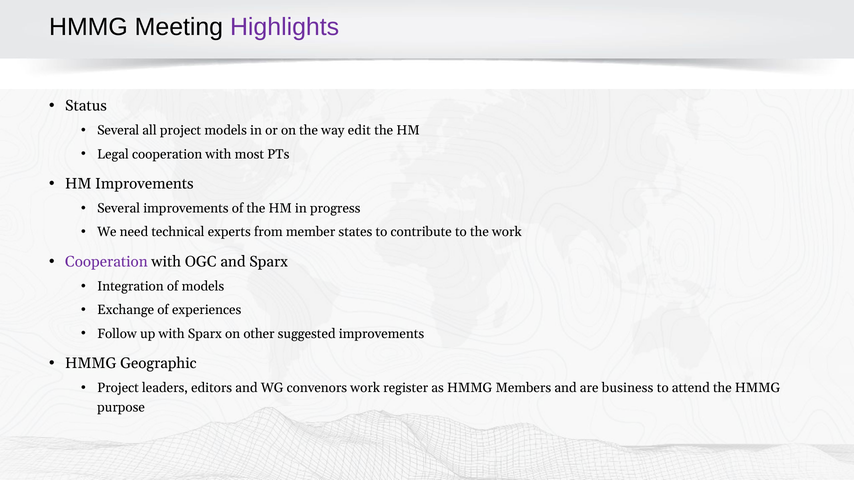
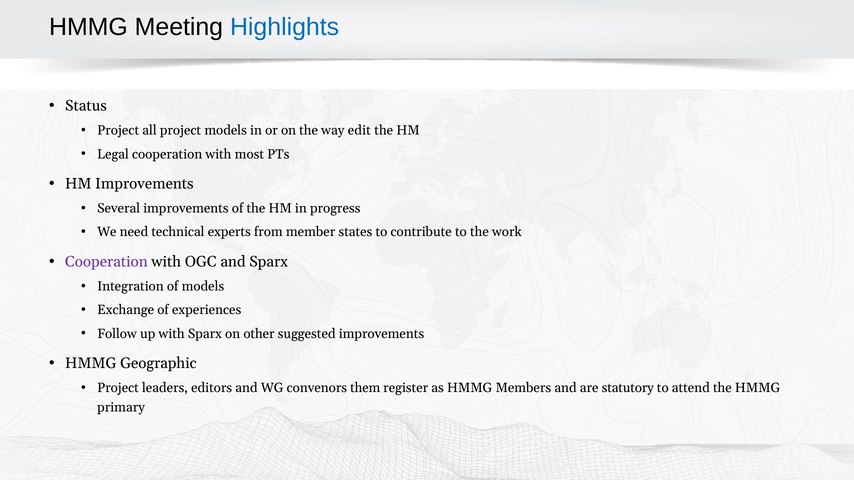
Highlights colour: purple -> blue (285, 27)
Several: Several -> Project (118, 131)
convenors work: work -> them (365, 388)
business: business -> statutory (628, 388)
purpose: purpose -> primary (121, 407)
